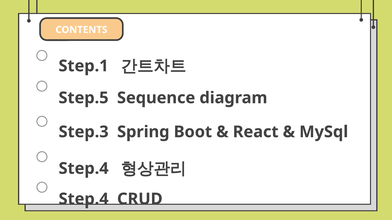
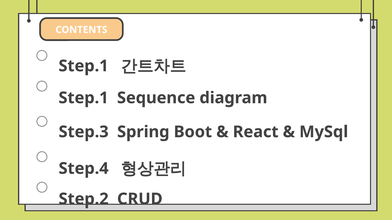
Step.5: Step.5 -> Step.1 (84, 98)
Step.4: Step.4 -> Step.2 (84, 199)
